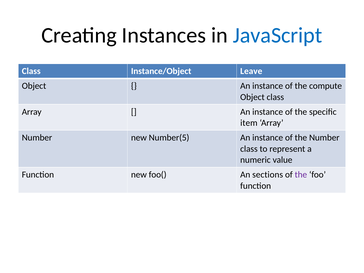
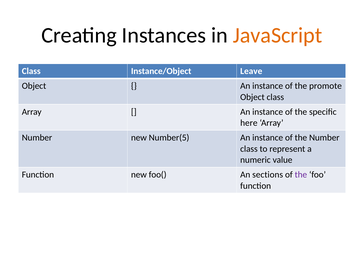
JavaScript colour: blue -> orange (278, 35)
compute: compute -> promote (325, 86)
item: item -> here (249, 123)
